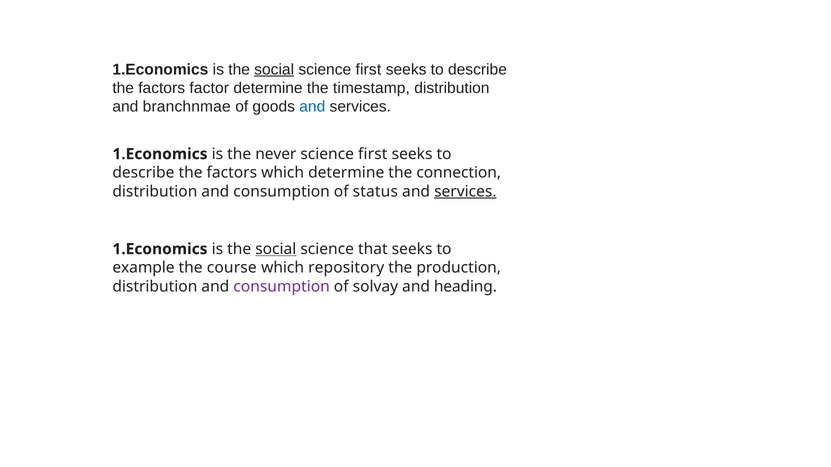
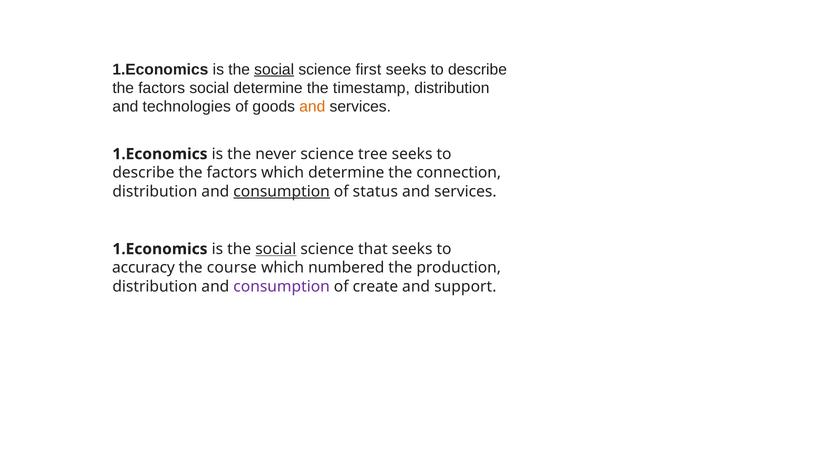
factors factor: factor -> social (209, 88)
branchnmae: branchnmae -> technologies (187, 107)
and colour: blue -> orange (312, 107)
first: first -> tree (373, 154)
consumption underline: none -> present (282, 192)
services underline: present -> none (465, 192)
example: example -> accuracy (144, 268)
repository: repository -> numbered (346, 268)
solvay: solvay -> create (375, 287)
heading: heading -> support (465, 287)
